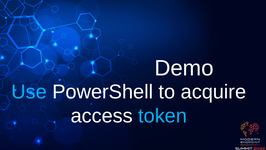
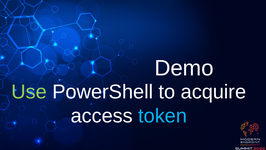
Use colour: light blue -> light green (29, 92)
